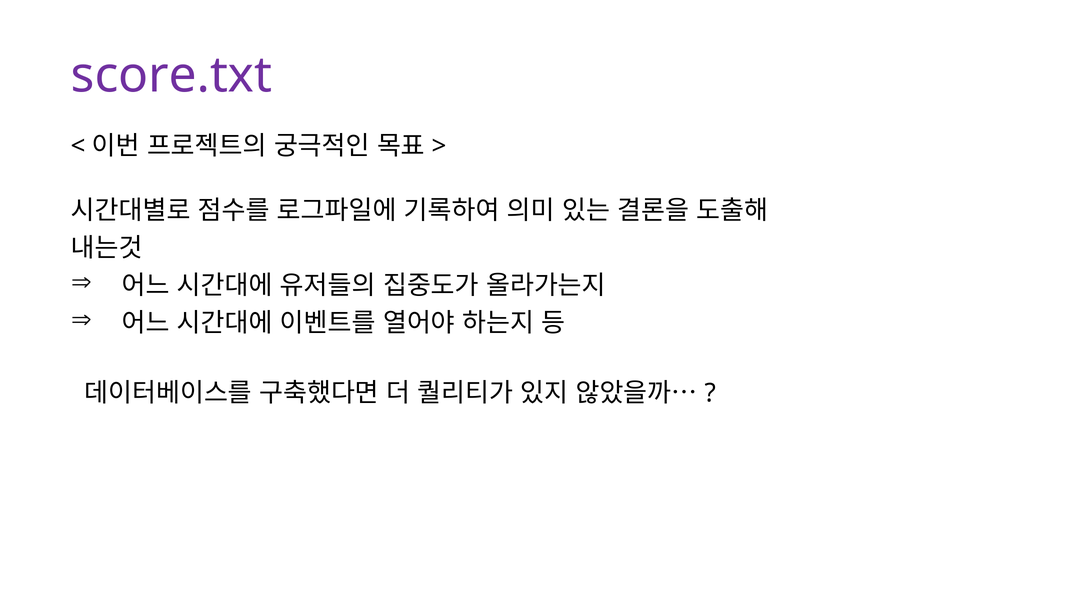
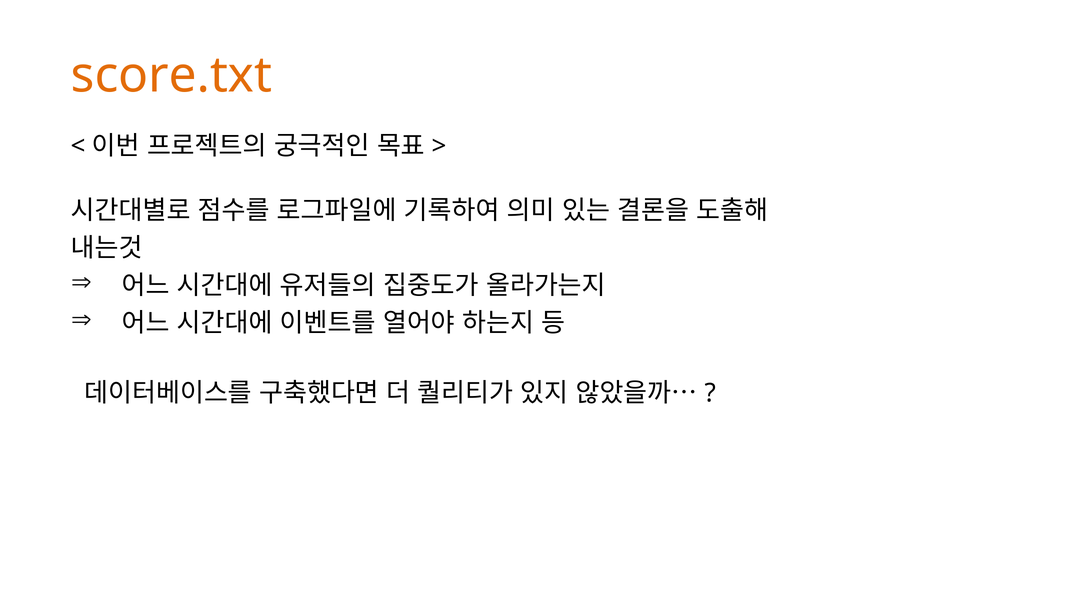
score.txt colour: purple -> orange (172, 75)
